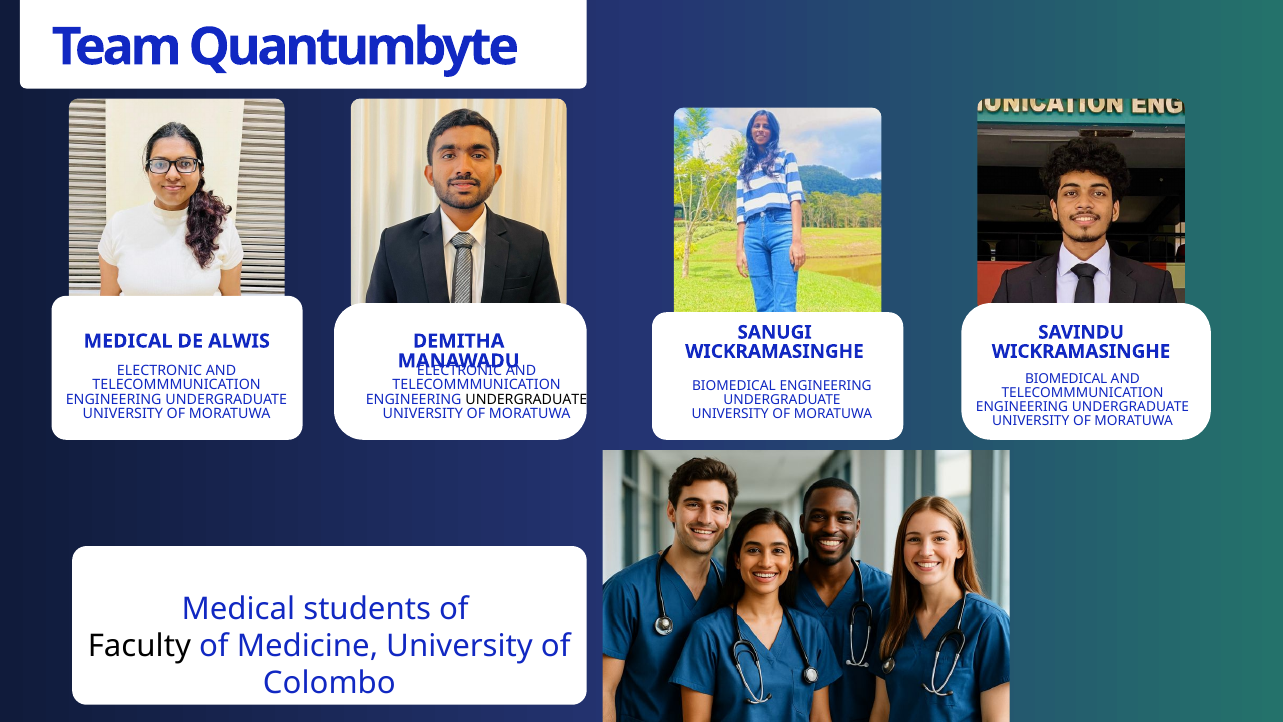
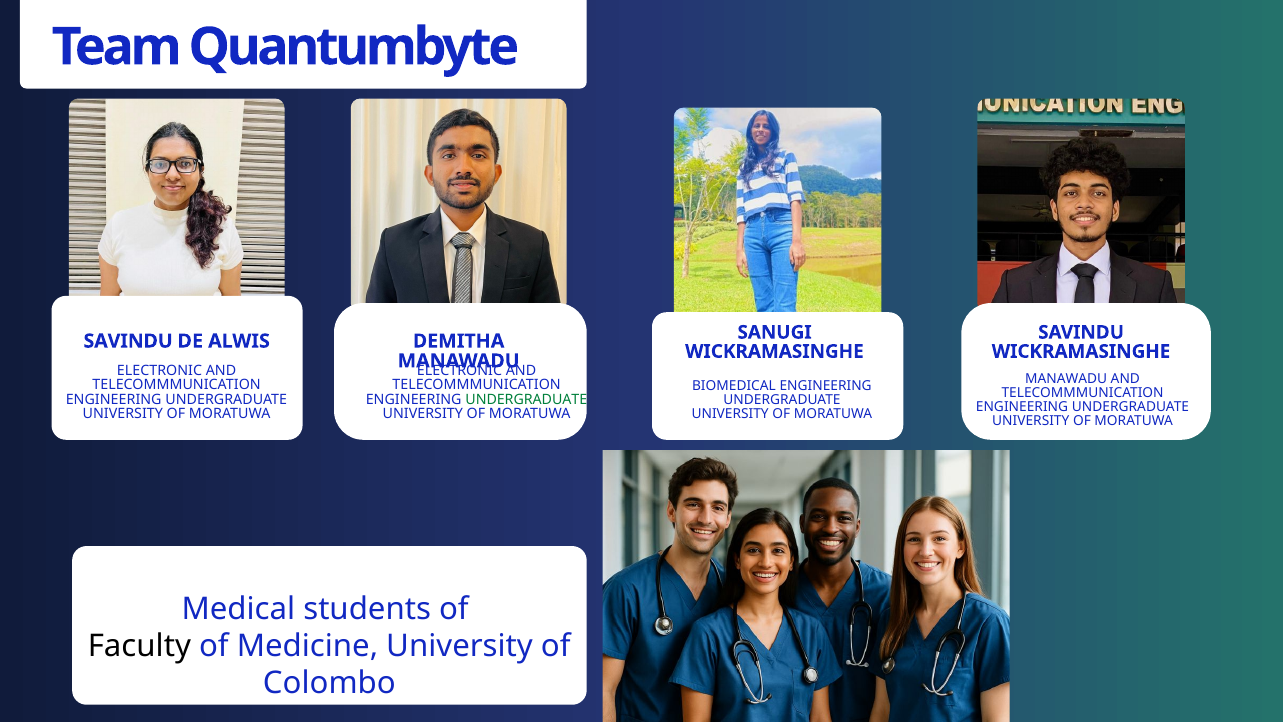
MEDICAL: MEDICAL -> SAVINDU (128, 341)
BIOMEDICAL: BIOMEDICAL -> MANAWADU (1066, 379)
UNDERGRADUATE colour: black -> green (526, 399)
